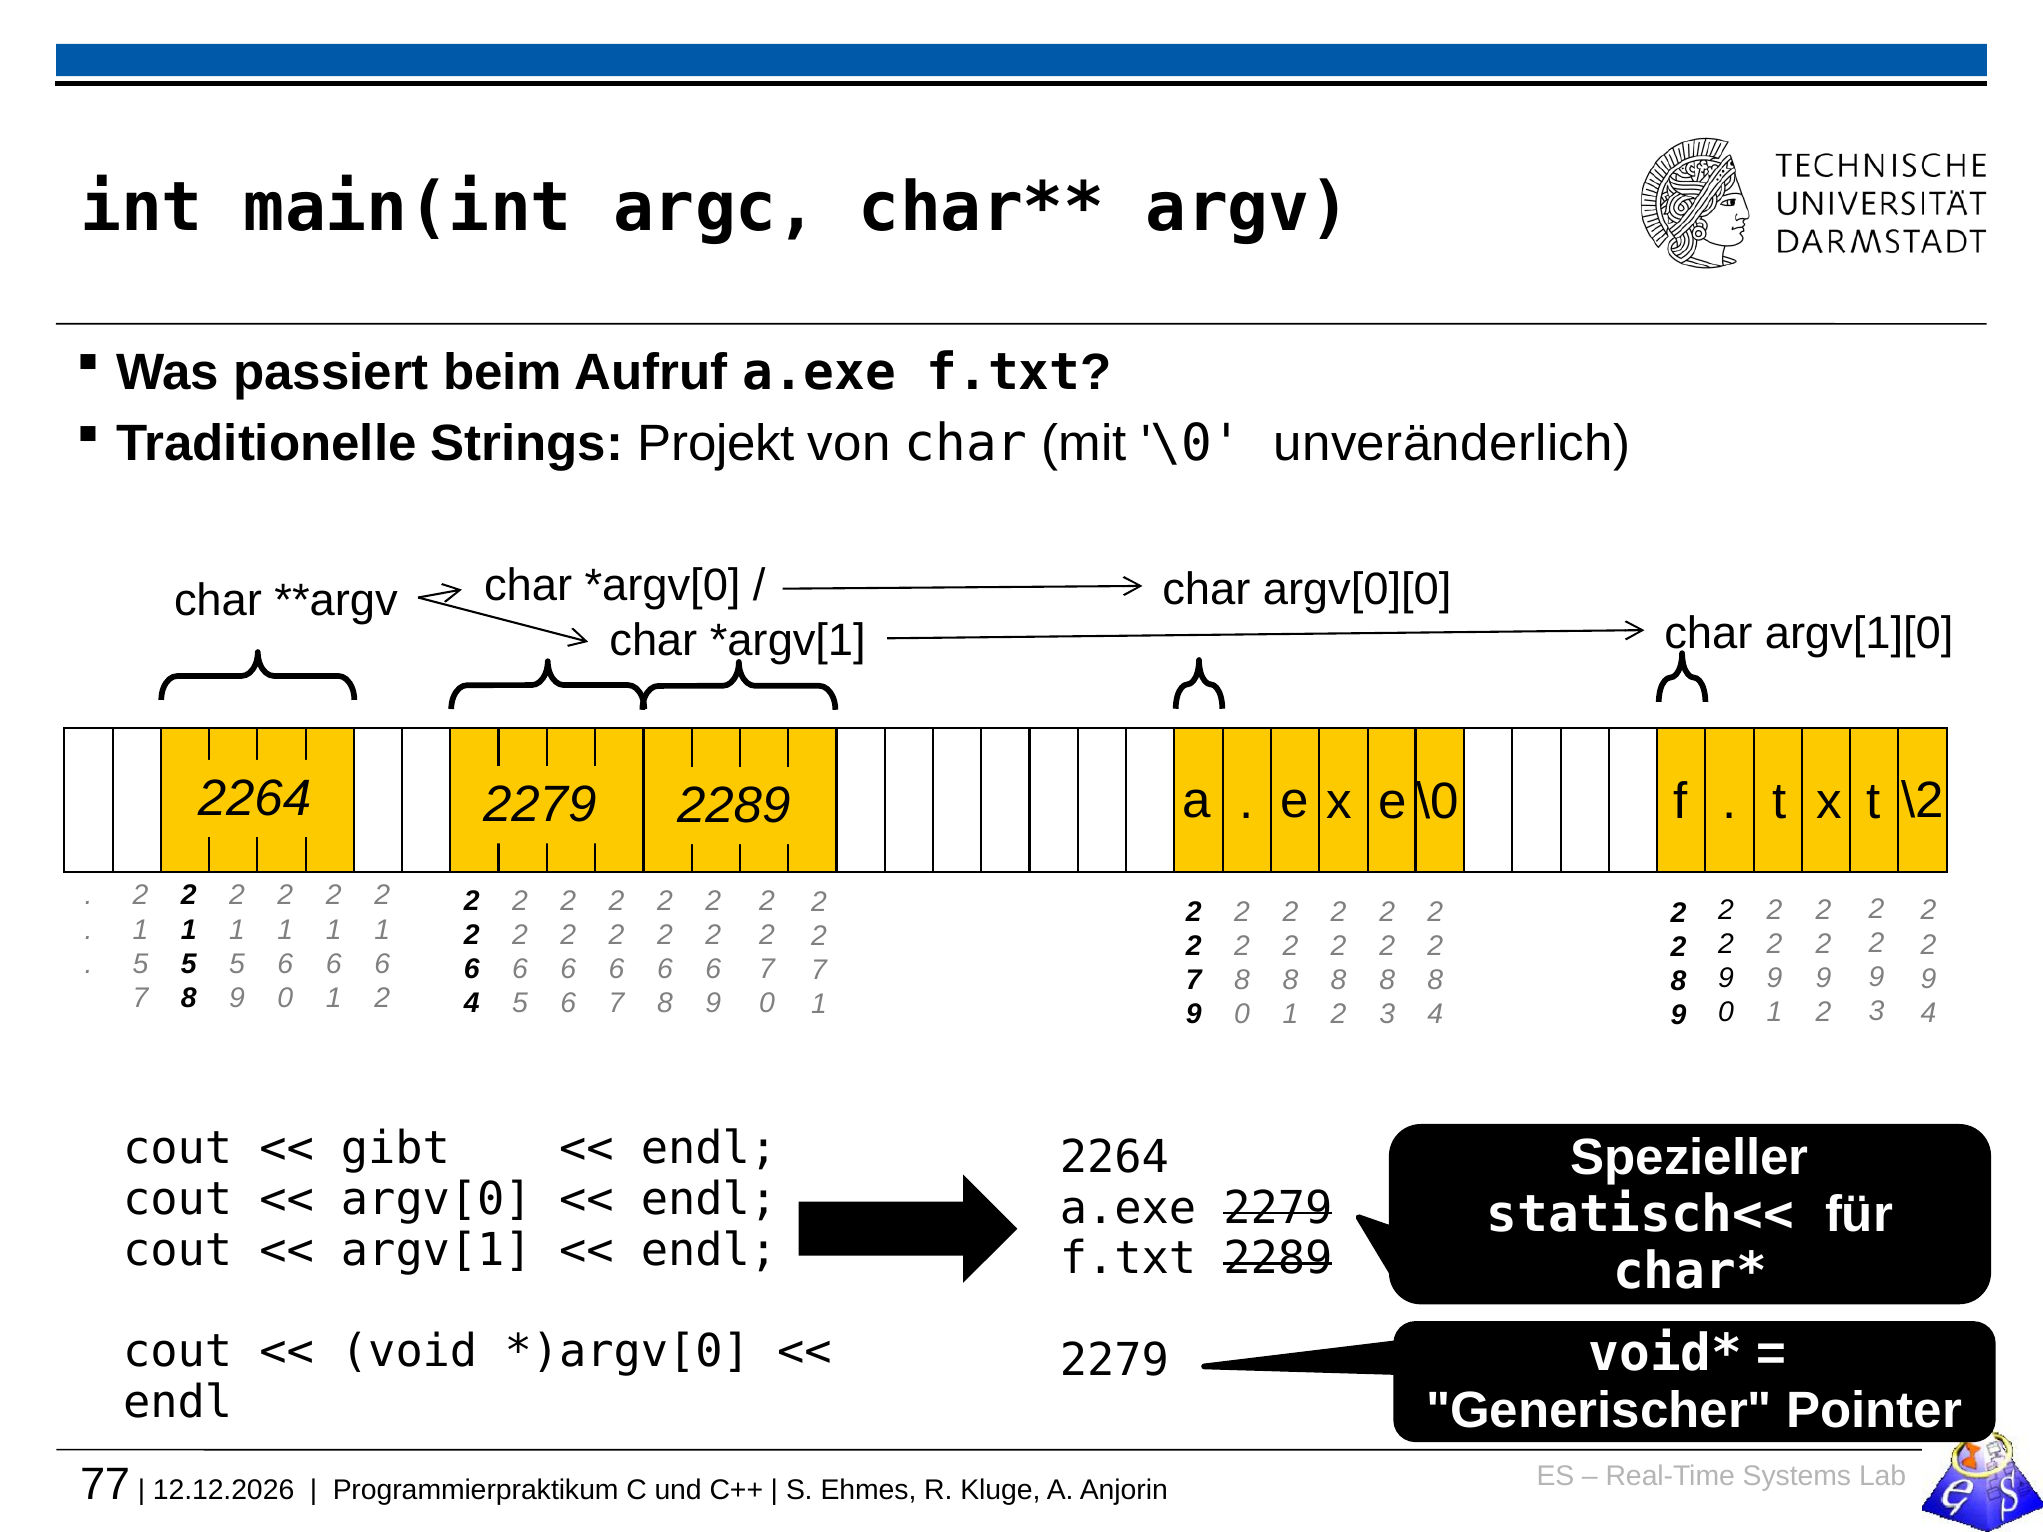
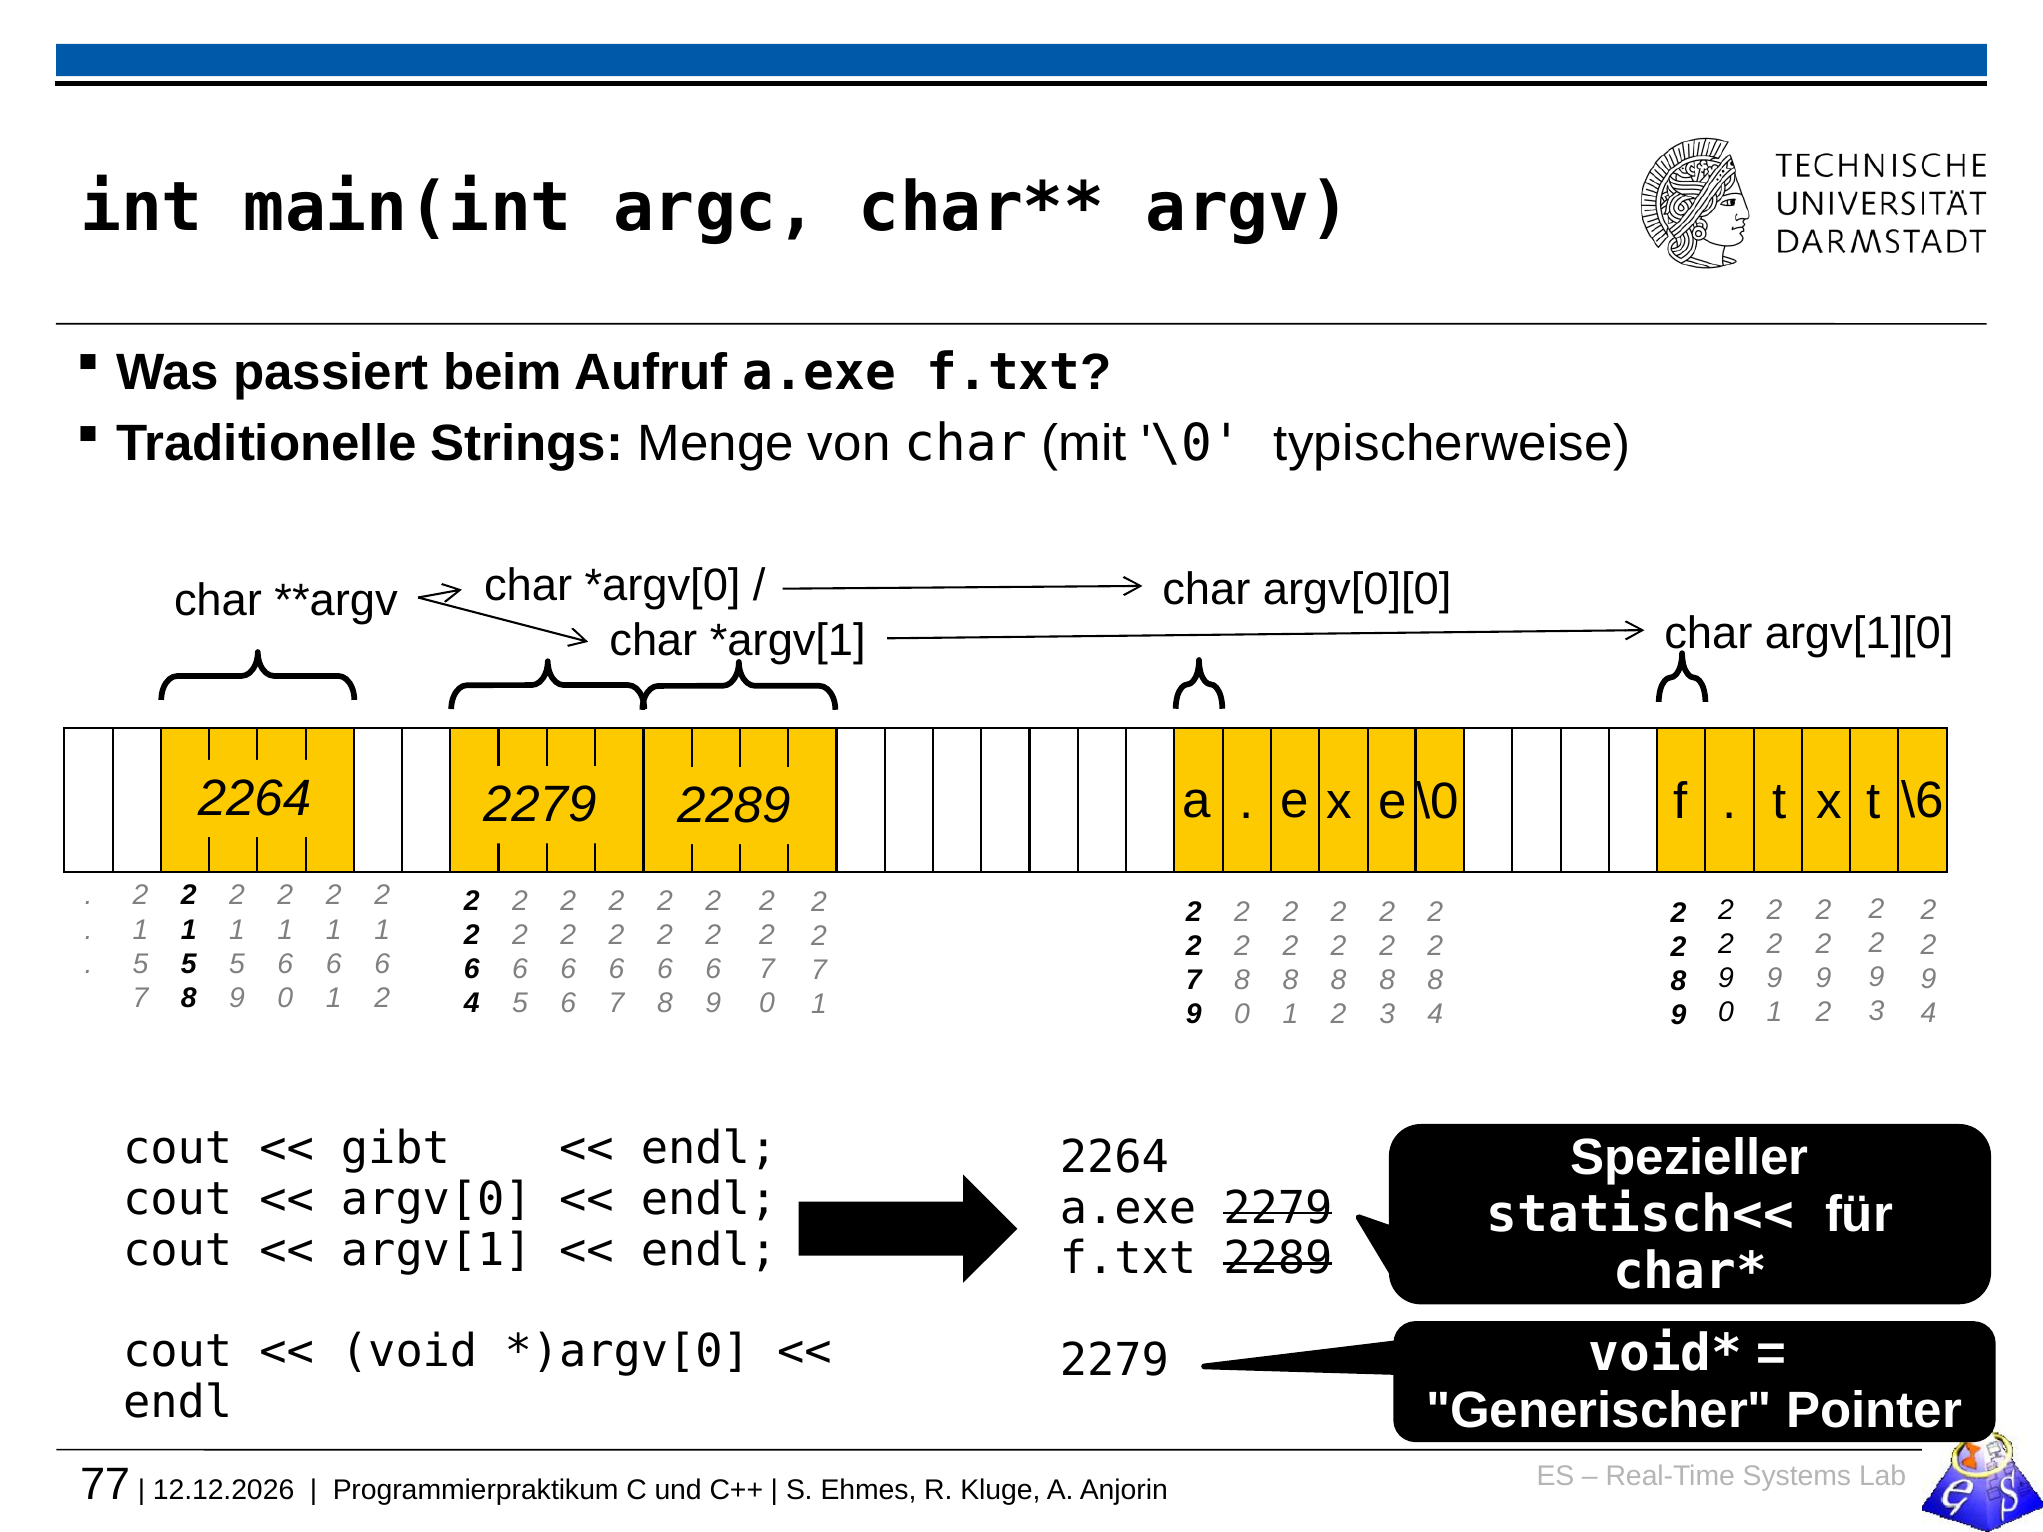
Projekt: Projekt -> Menge (716, 444)
unveränderlich: unveränderlich -> typischerweise (1452, 444)
\2: \2 -> \6 (1922, 801)
